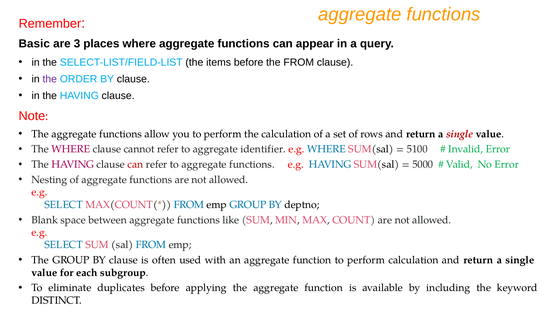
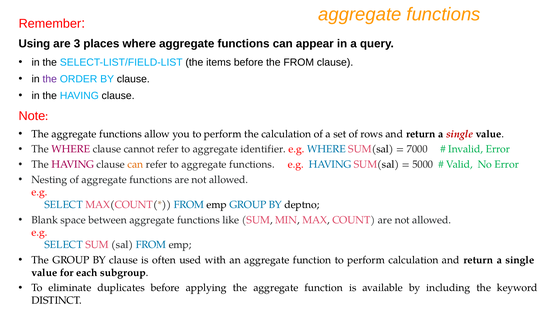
Basic: Basic -> Using (34, 44)
5100: 5100 -> 7000 (417, 149)
can colour: red -> orange (135, 164)
